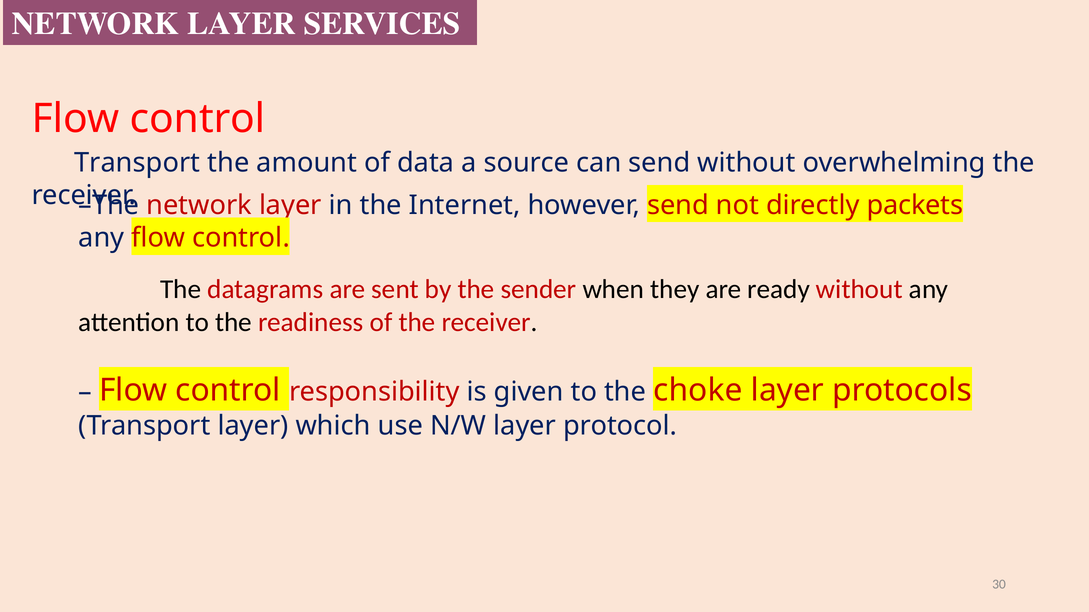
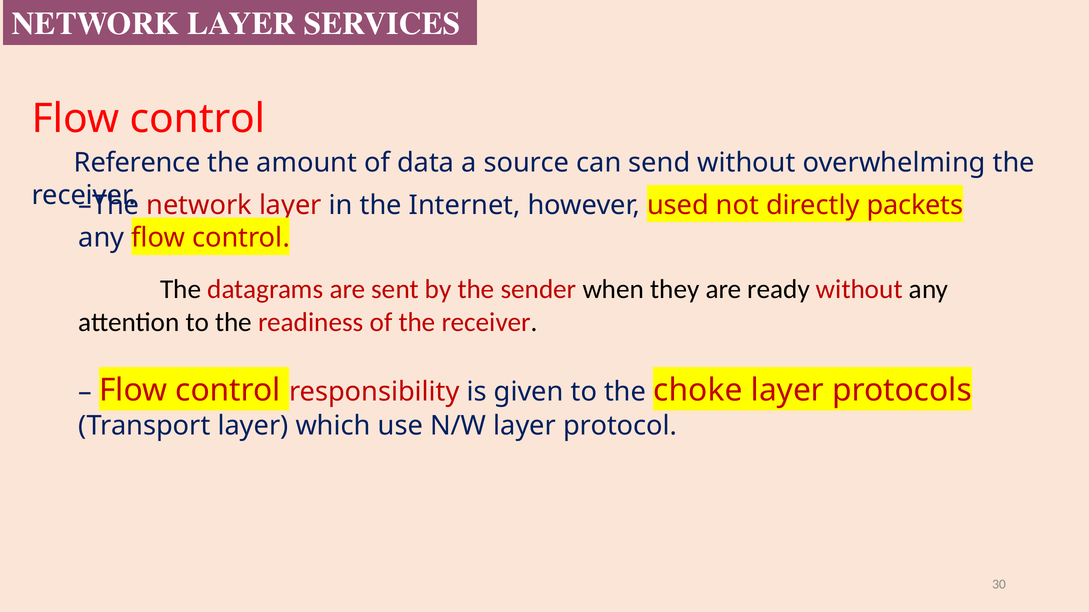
Transport: Transport -> Reference (137, 163)
however send: send -> used (678, 205)
